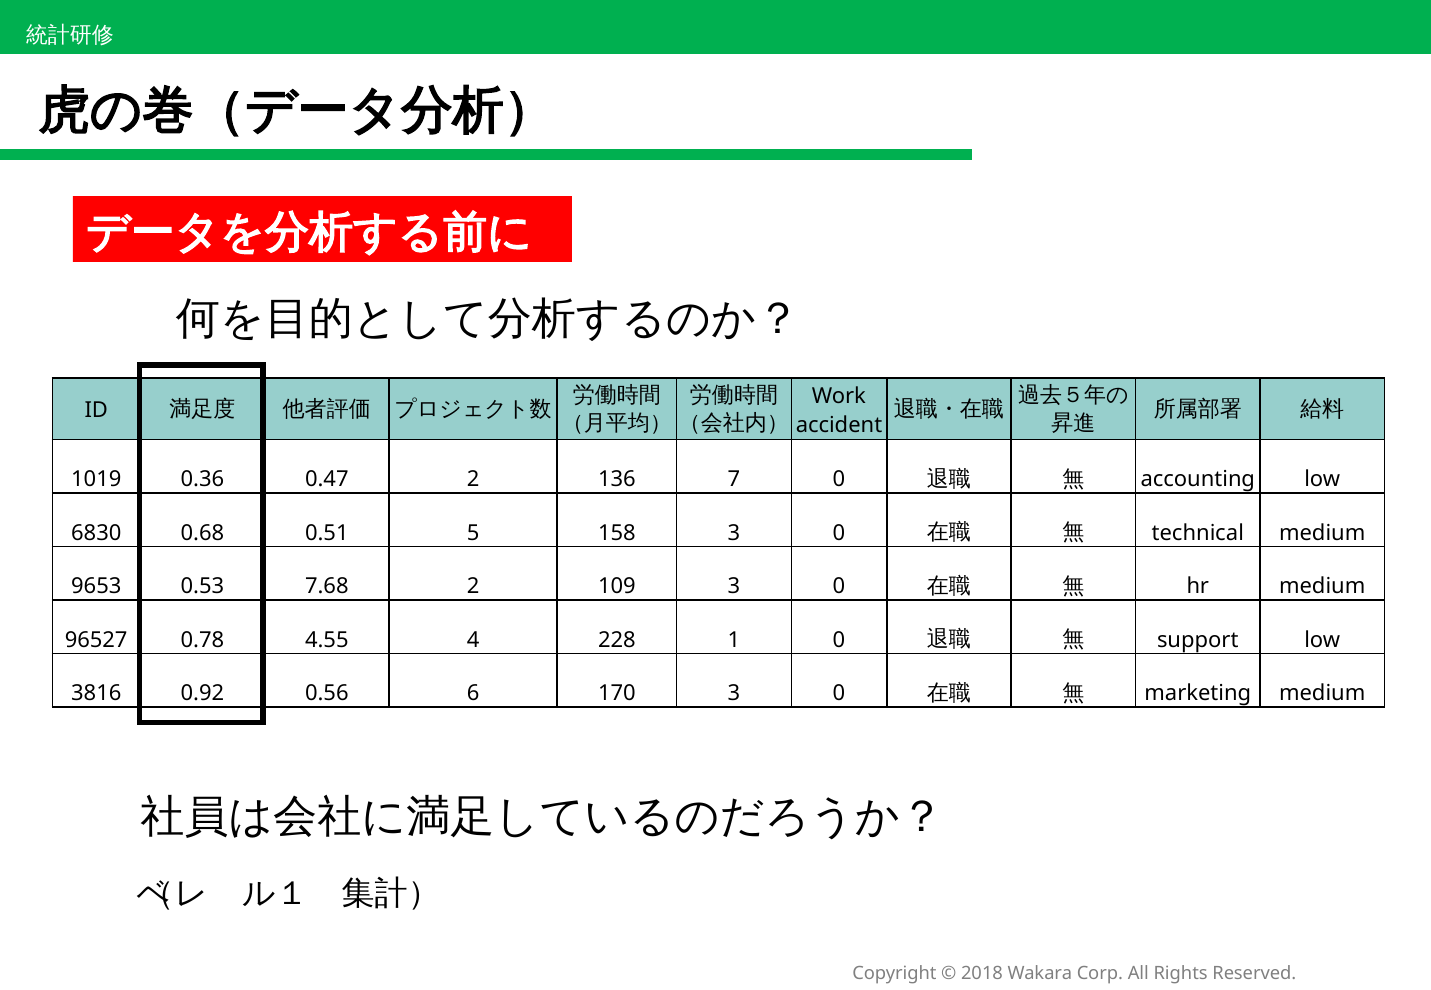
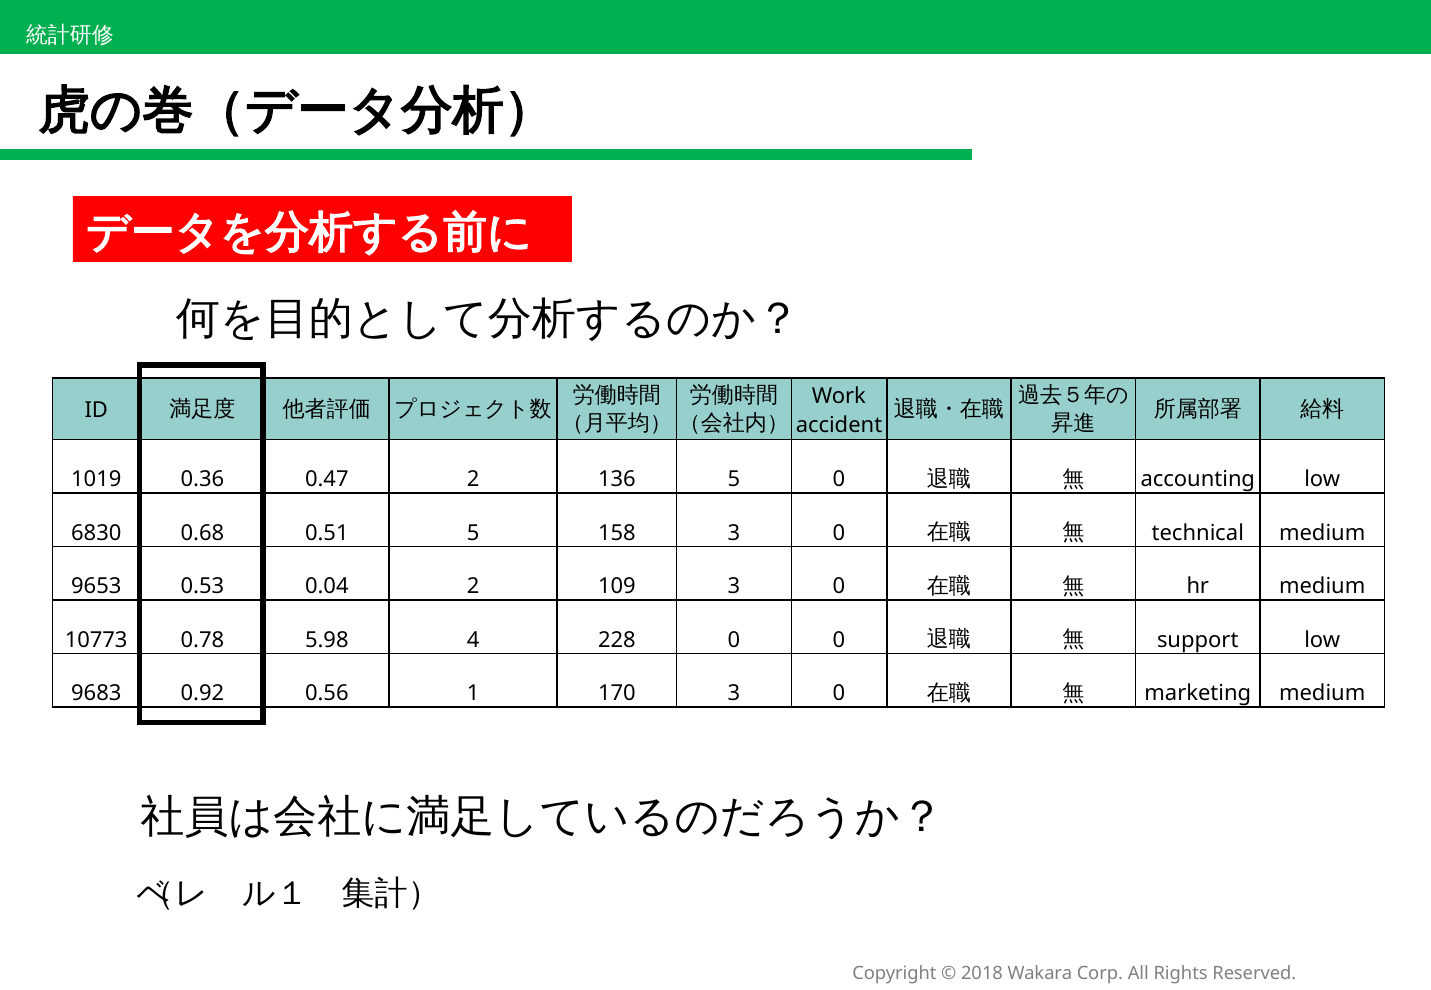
136 7: 7 -> 5 (734, 480)
7.68: 7.68 -> 0.04 (327, 587)
96527: 96527 -> 10773 (96, 640)
4.55: 4.55 -> 5.98 (327, 640)
228 1: 1 -> 0 (734, 640)
3816: 3816 -> 9683 (96, 694)
6: 6 -> 1 (473, 694)
